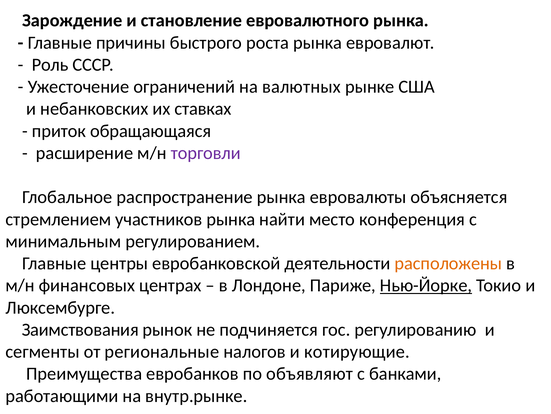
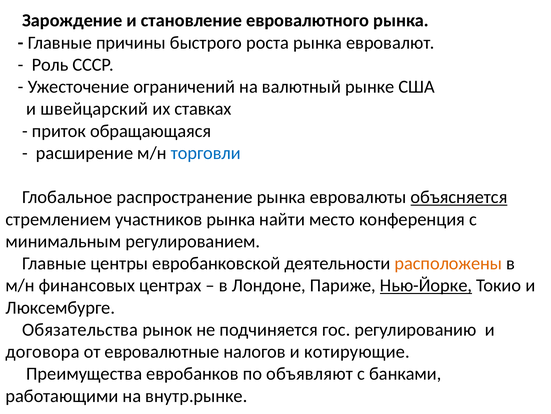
валютных: валютных -> валютный (302, 87)
небанковских: небанковских -> швейцарский (94, 109)
торговли colour: purple -> blue (206, 153)
объясняется underline: none -> present (459, 197)
Заимствования: Заимствования -> Обязательства (80, 329)
сегменты: сегменты -> договора (43, 351)
региональные: региональные -> евровалютные (162, 351)
